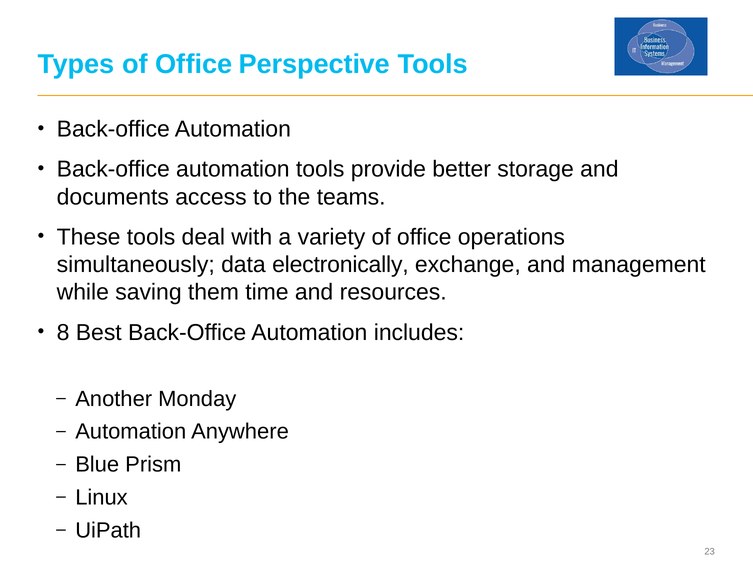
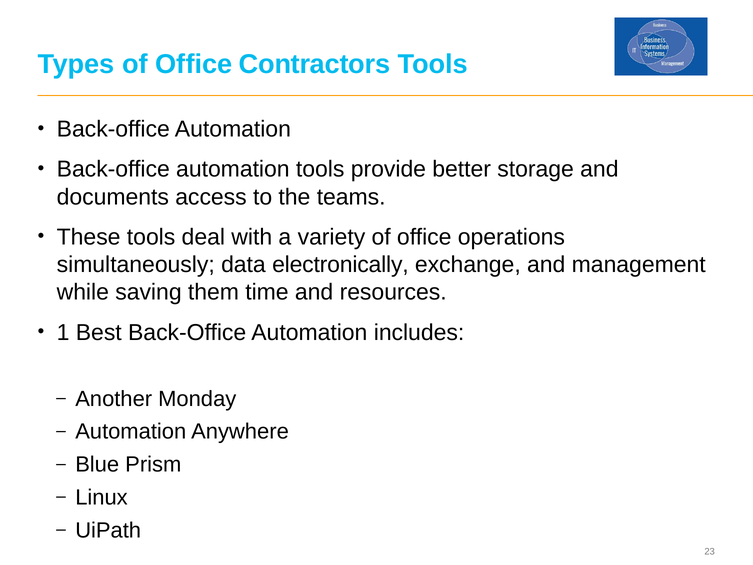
Perspective: Perspective -> Contractors (315, 64)
8: 8 -> 1 (63, 332)
